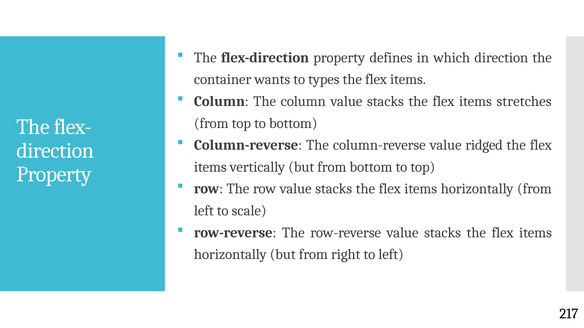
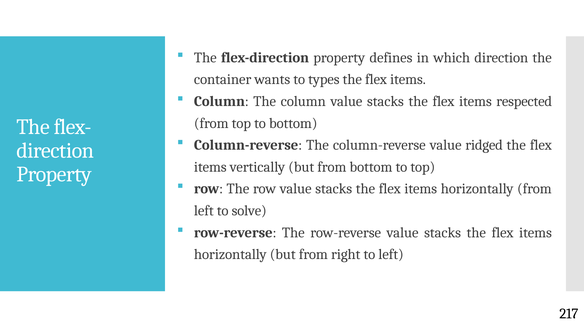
stretches: stretches -> respected (524, 102)
scale: scale -> solve (249, 211)
